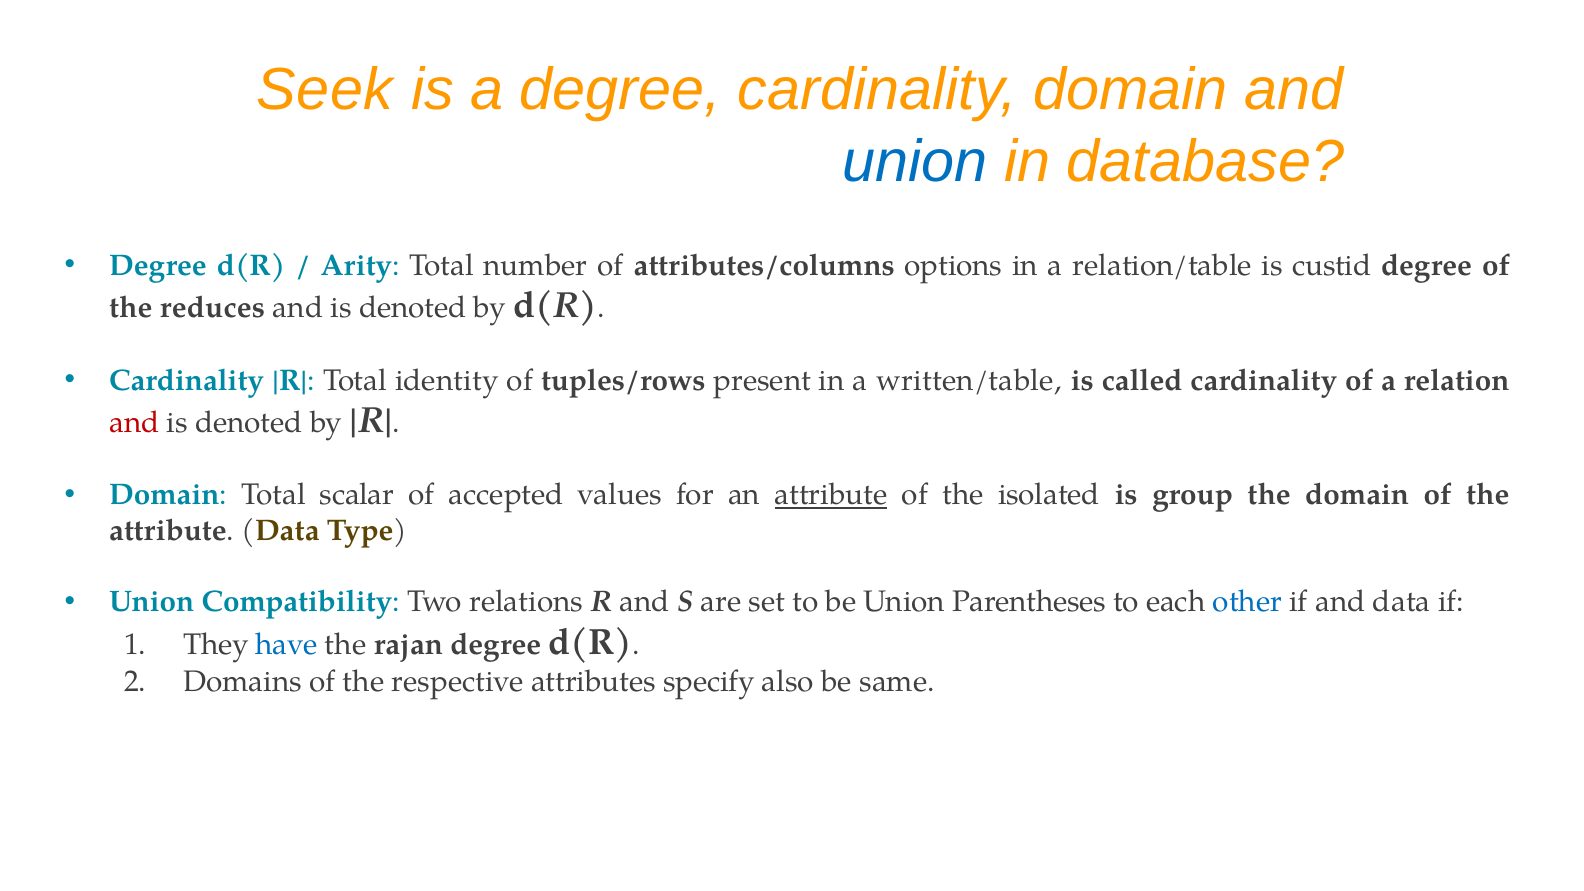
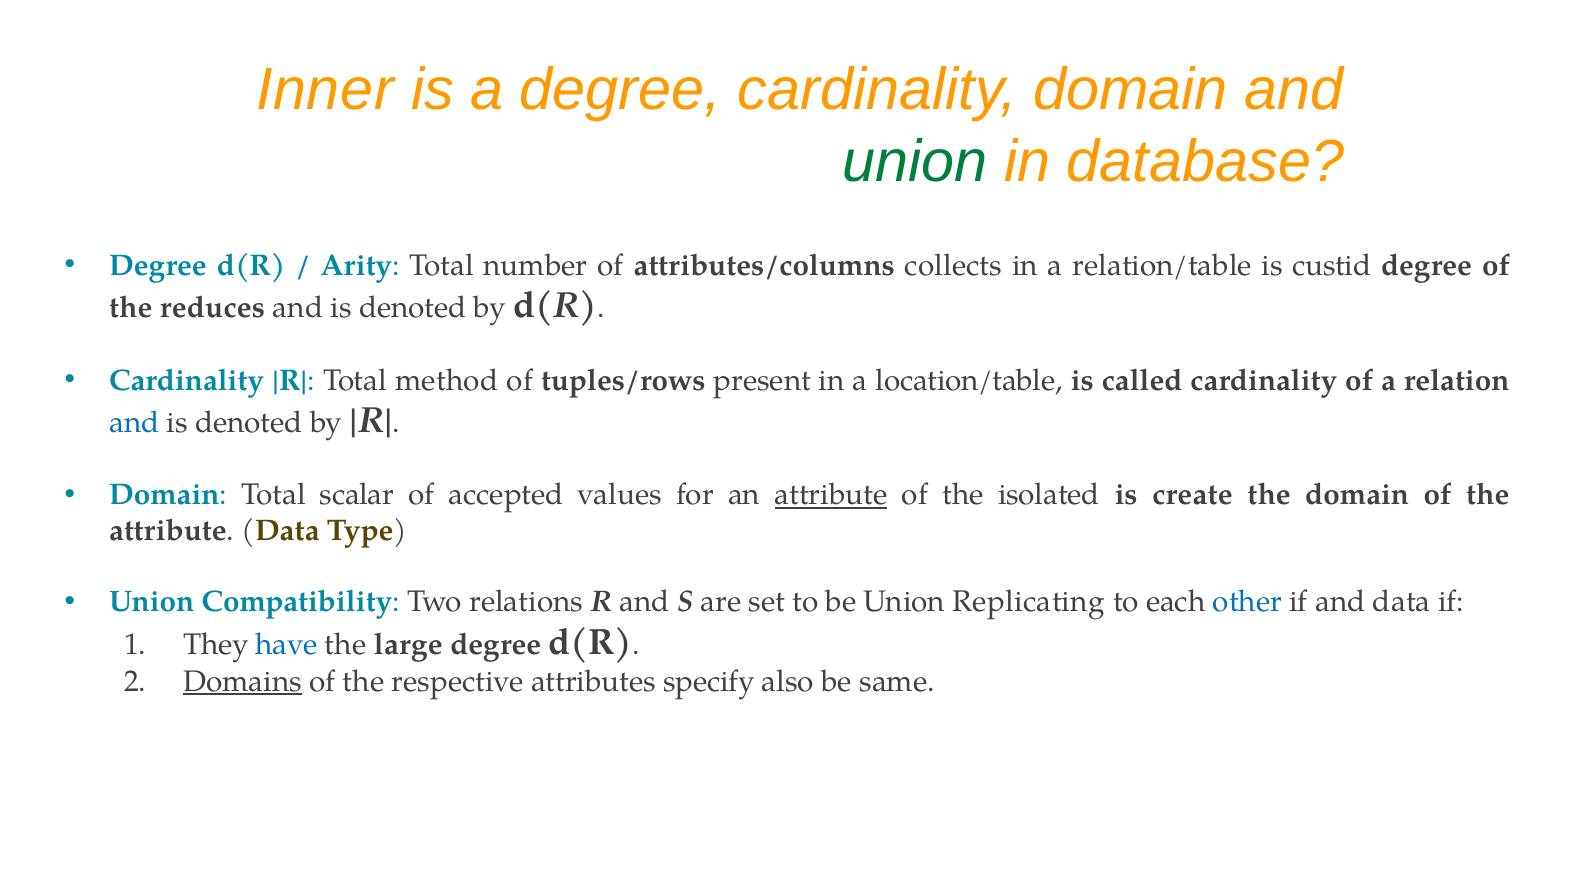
Seek: Seek -> Inner (325, 90)
union colour: blue -> green (915, 162)
options: options -> collects (954, 265)
identity: identity -> method (447, 380)
written/table: written/table -> location/table (969, 380)
and colour: red -> blue (134, 423)
group: group -> create (1192, 495)
Parentheses: Parentheses -> Replicating (1029, 602)
rajan: rajan -> large (408, 644)
Domains underline: none -> present (243, 681)
